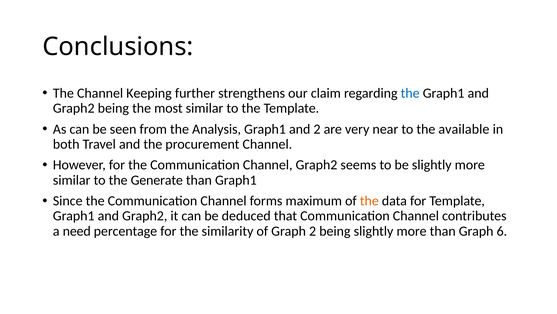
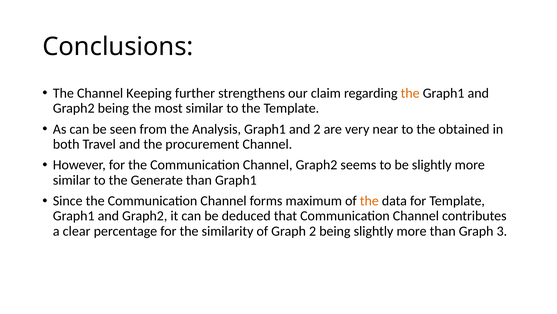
the colour: blue -> orange (410, 93)
available: available -> obtained (464, 129)
need: need -> clear (77, 231)
6: 6 -> 3 (502, 231)
